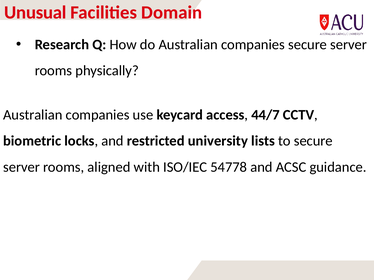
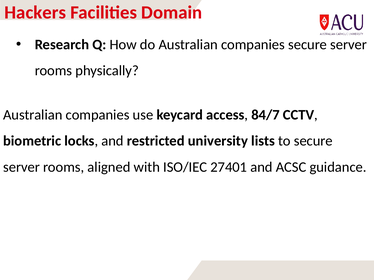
Unusual: Unusual -> Hackers (35, 12)
44/7: 44/7 -> 84/7 (265, 115)
54778: 54778 -> 27401 (229, 167)
